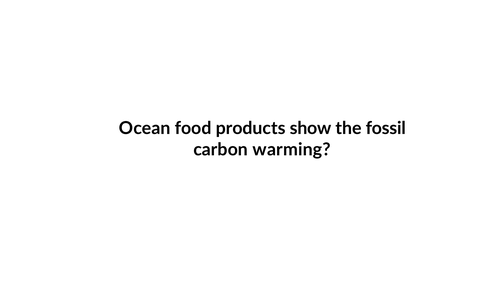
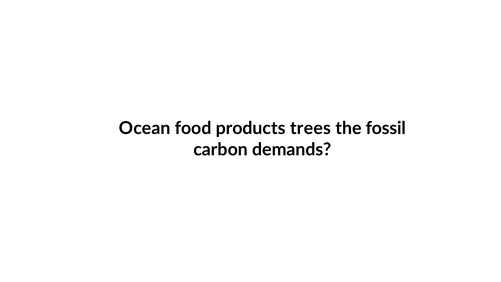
show: show -> trees (311, 128)
warming: warming -> demands (292, 150)
